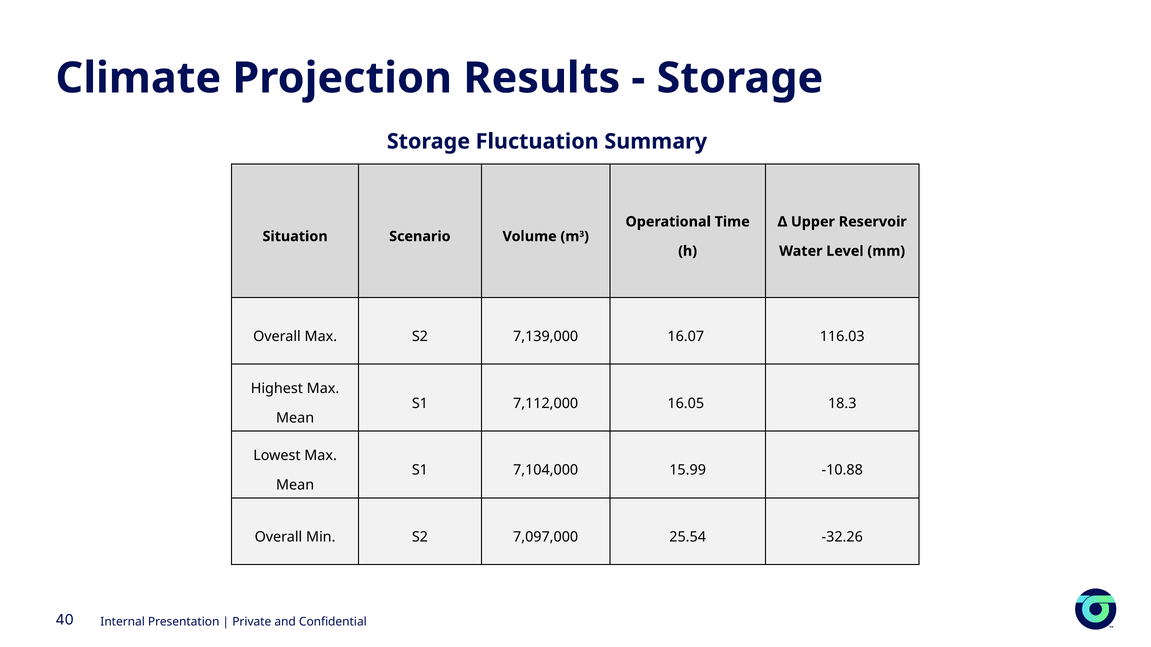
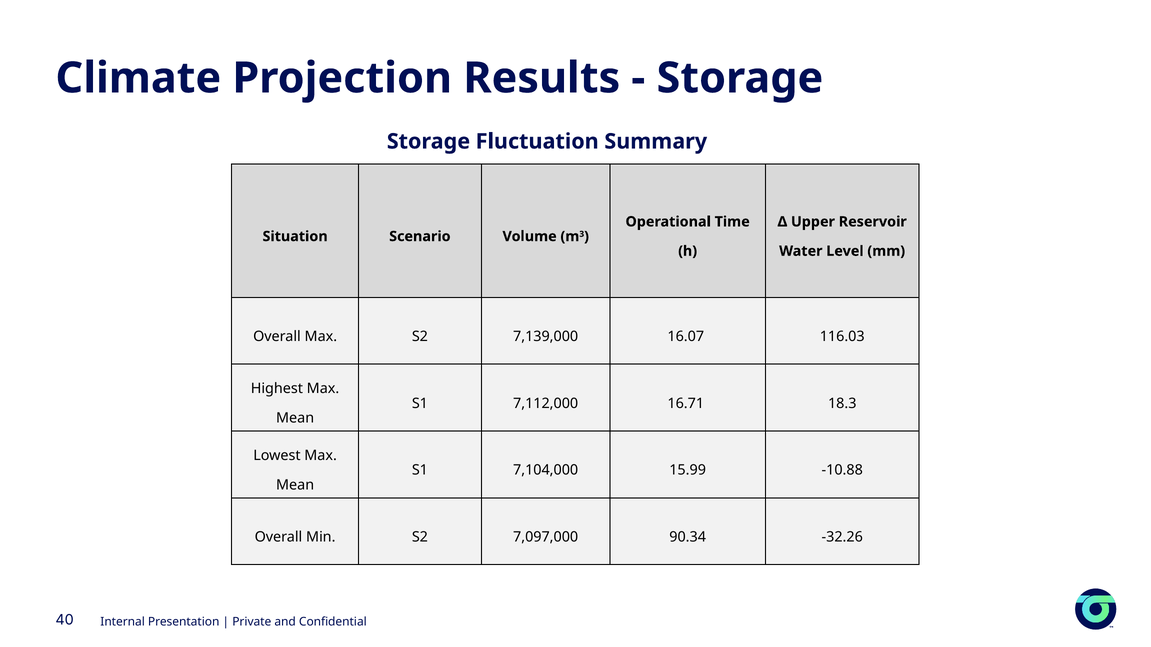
16.05: 16.05 -> 16.71 (686, 404)
25.54: 25.54 -> 90.34 (688, 537)
